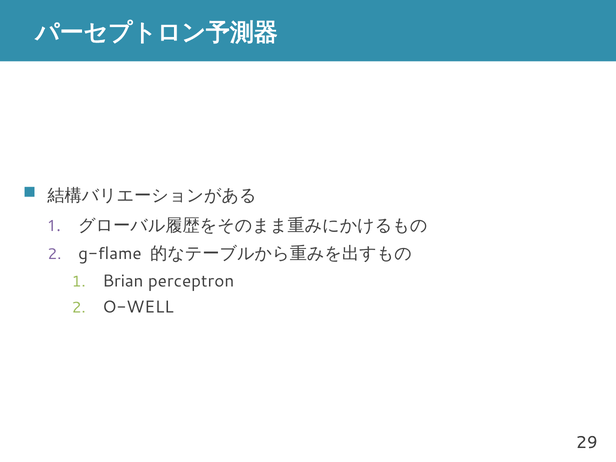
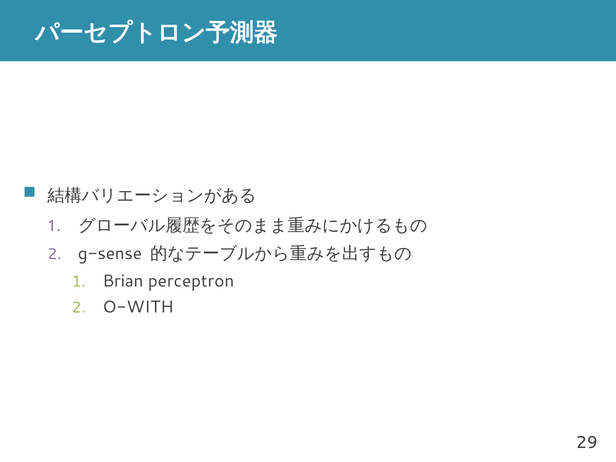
g-flame: g-flame -> g-sense (110, 254)
O-WELL: O-WELL -> O-WITH (138, 307)
